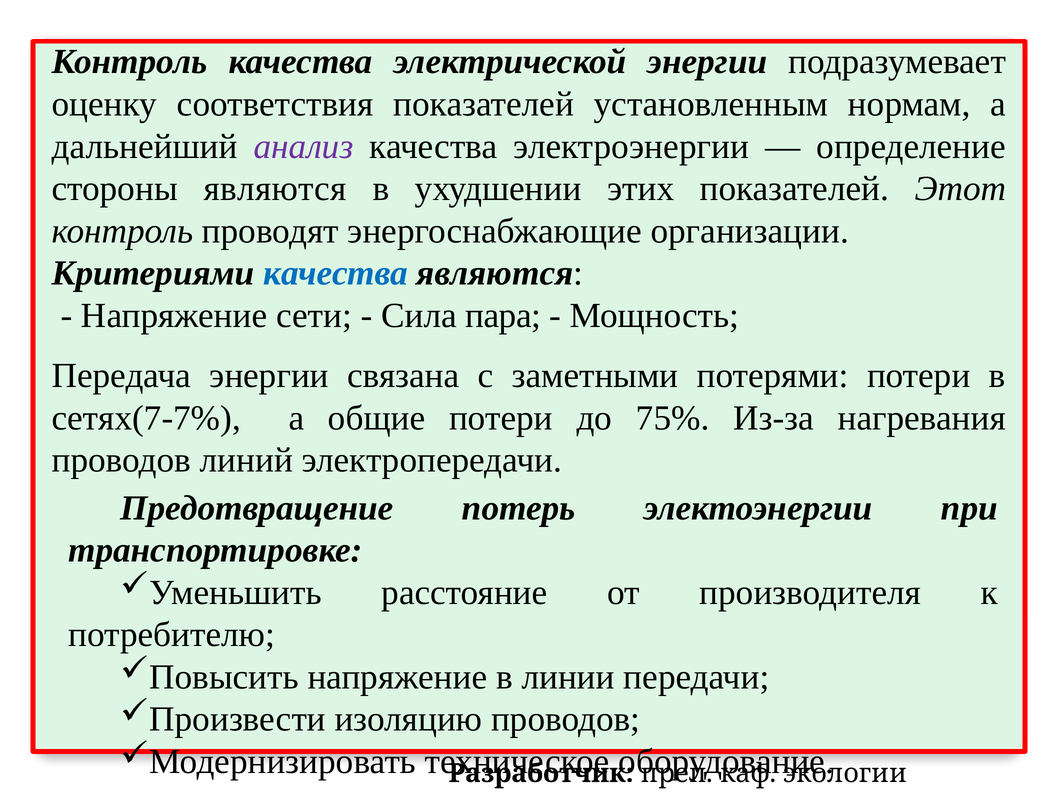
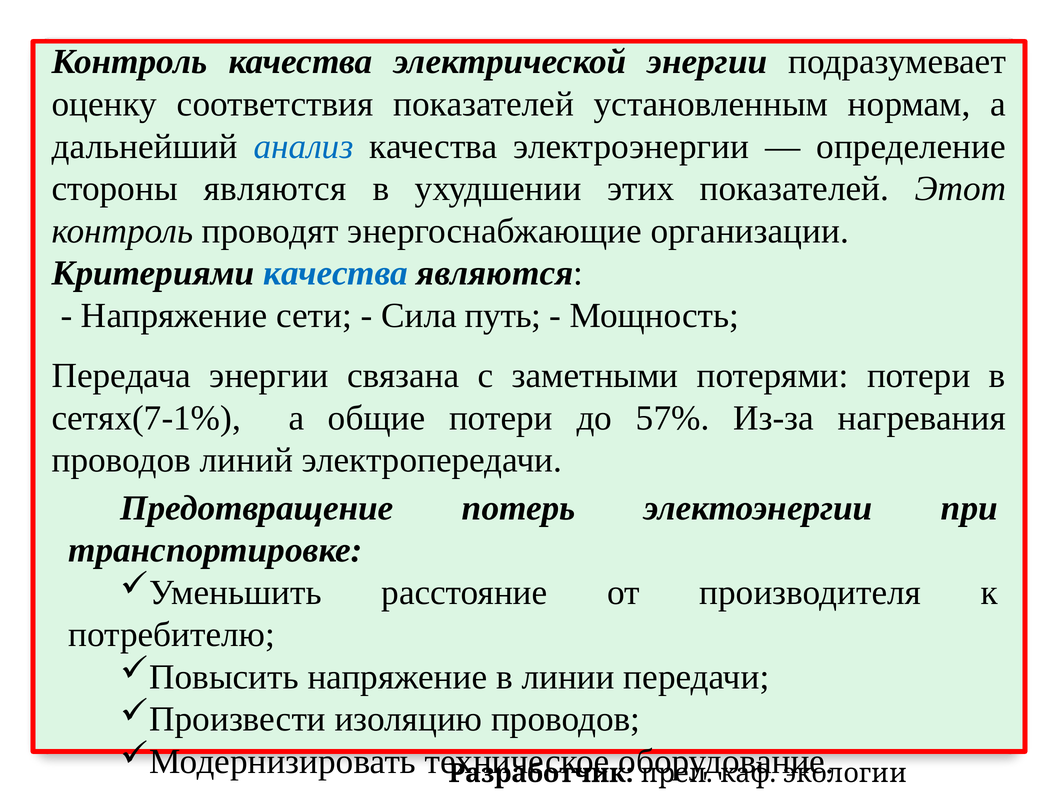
анализ colour: purple -> blue (304, 147)
пара: пара -> путь (503, 316)
сетях(7-7%: сетях(7-7% -> сетях(7-1% (146, 418)
75%: 75% -> 57% (673, 418)
